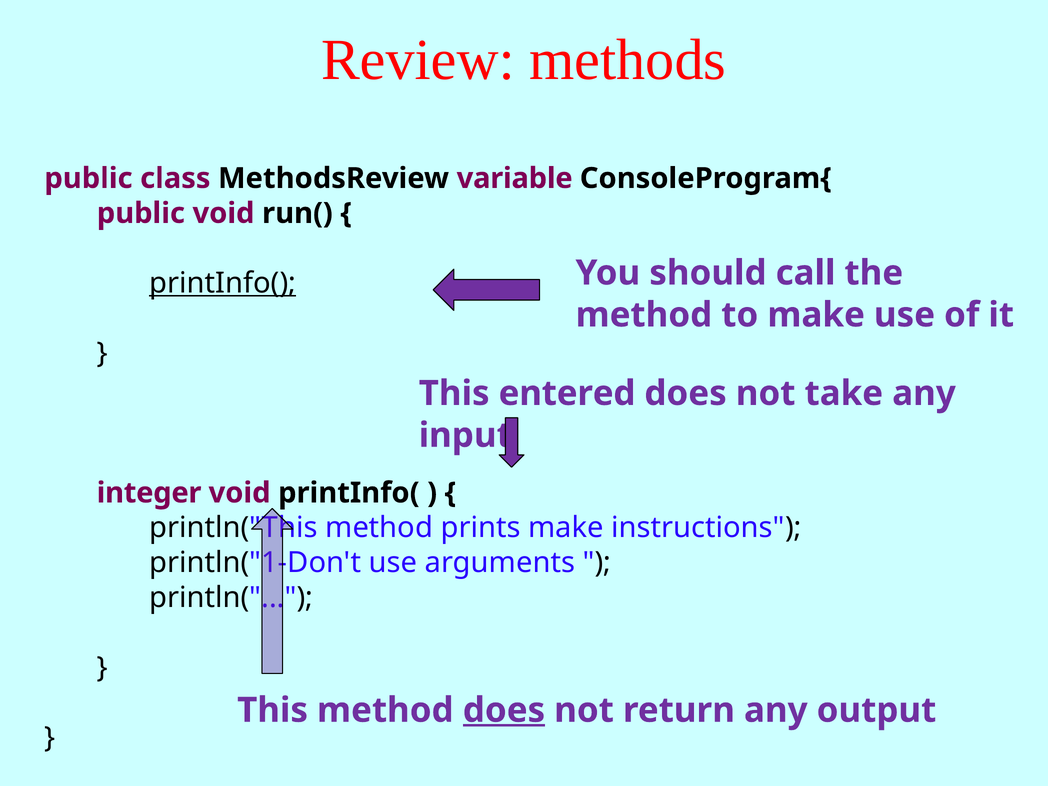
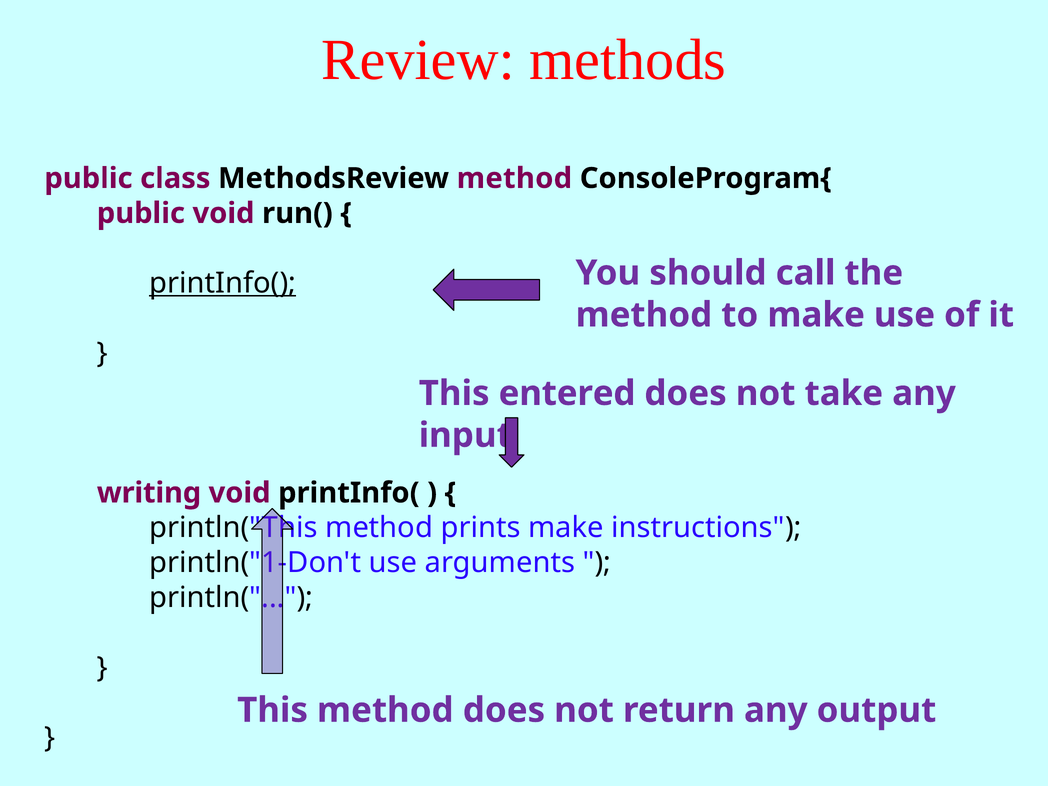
MethodsReview variable: variable -> method (514, 178)
integer: integer -> writing (149, 493)
does underline: present -> none (504, 710)
